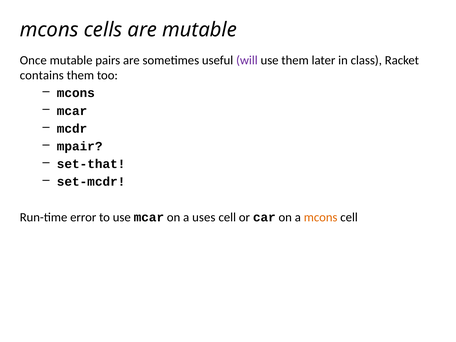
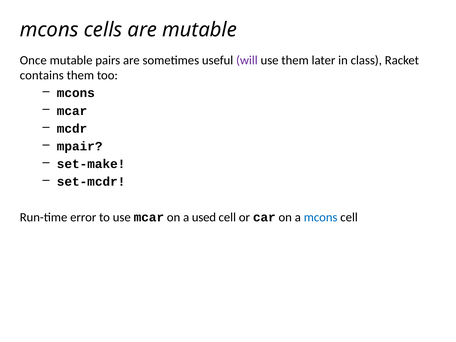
set-that: set-that -> set-make (91, 164)
uses: uses -> used (204, 217)
mcons colour: orange -> blue (321, 217)
